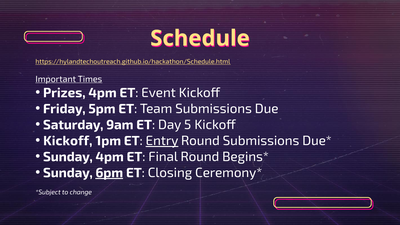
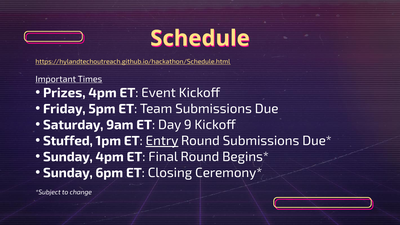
5: 5 -> 9 (188, 125)
Kickoff: Kickoff -> Stuffed (68, 141)
6pm underline: present -> none (109, 173)
